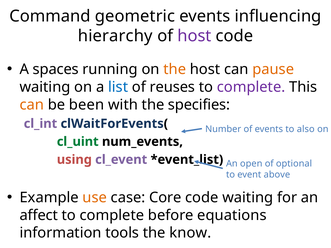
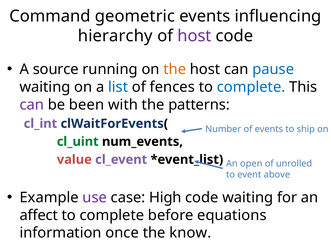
spaces: spaces -> source (56, 69)
pause colour: orange -> blue (273, 69)
reuses: reuses -> fences (172, 87)
complete colour: purple -> blue (251, 87)
can colour: orange -> purple (32, 105)
specifies: specifies -> patterns (199, 105)
also: also -> ship (306, 129)
using: using -> value (74, 160)
optional: optional -> unrolled (294, 164)
use colour: orange -> purple (95, 198)
Core: Core -> High (165, 198)
tools: tools -> once (122, 233)
